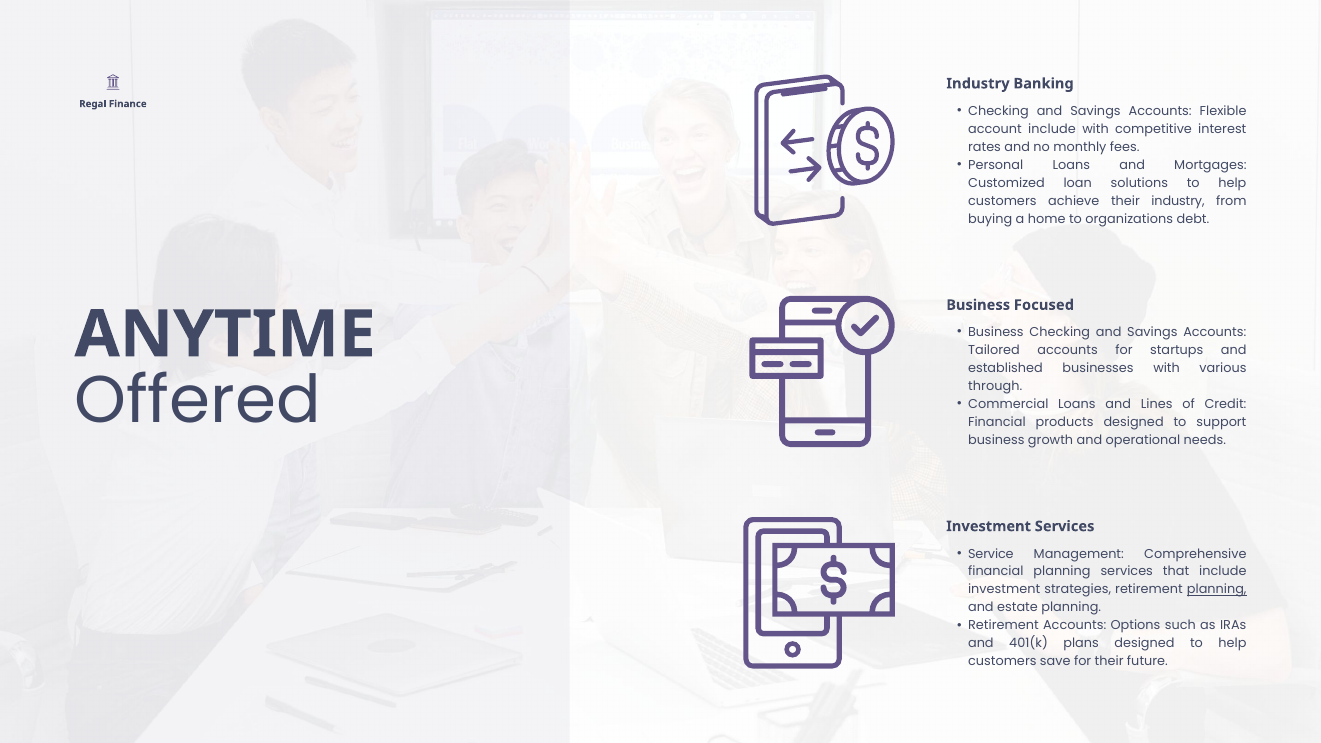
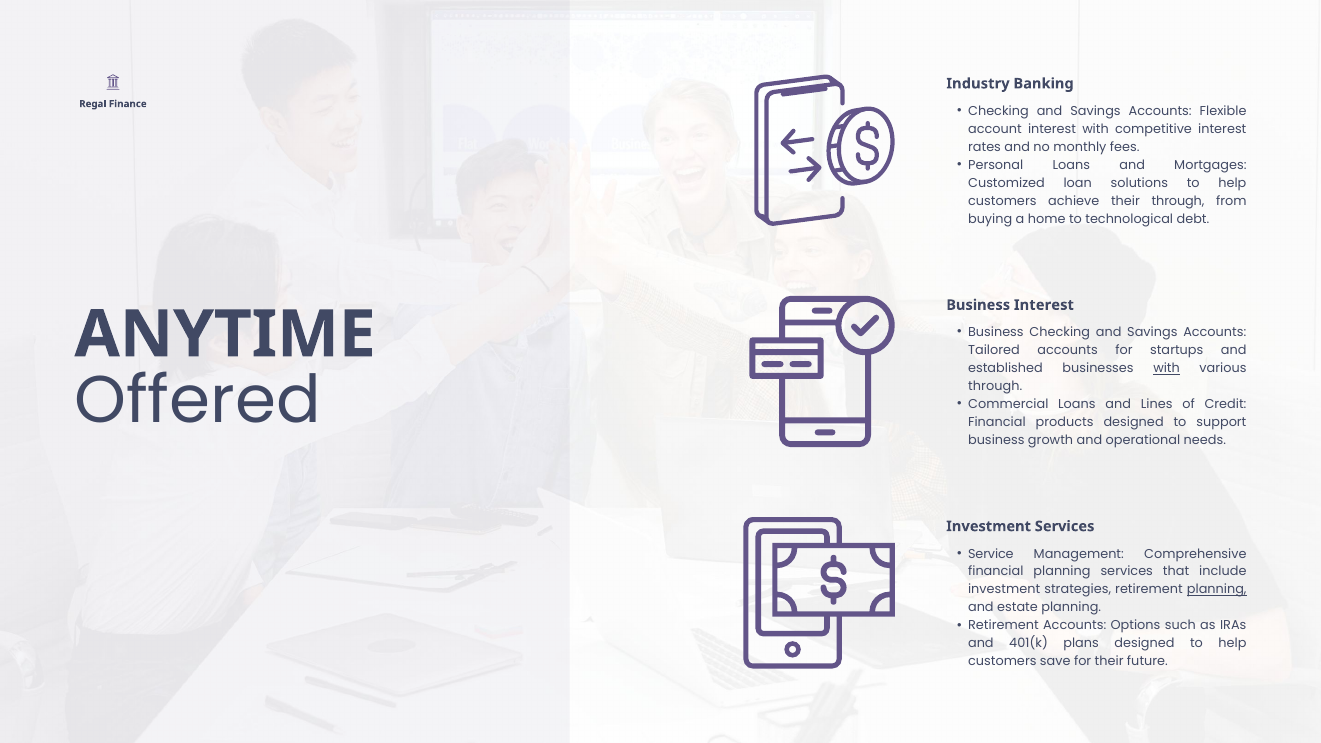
account include: include -> interest (1052, 129)
their industry: industry -> through (1178, 201)
organizations: organizations -> technological (1129, 219)
Business Focused: Focused -> Interest (1044, 305)
with underline: none -> present (1167, 368)
